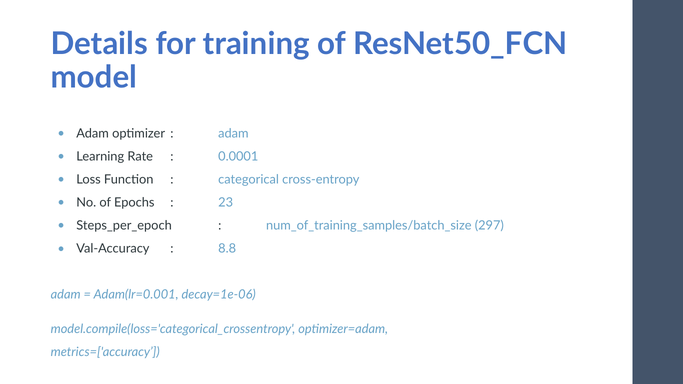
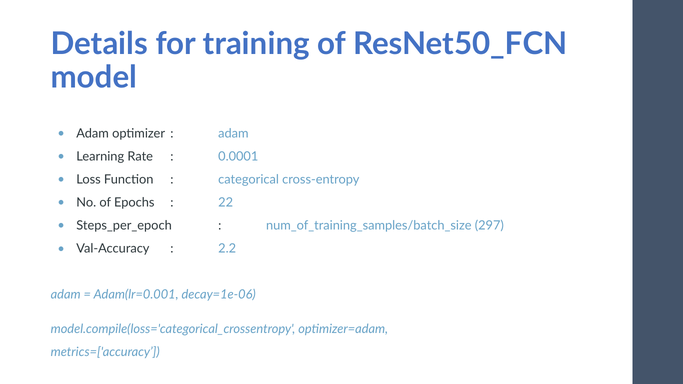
23: 23 -> 22 (226, 203)
8.8: 8.8 -> 2.2 (227, 249)
